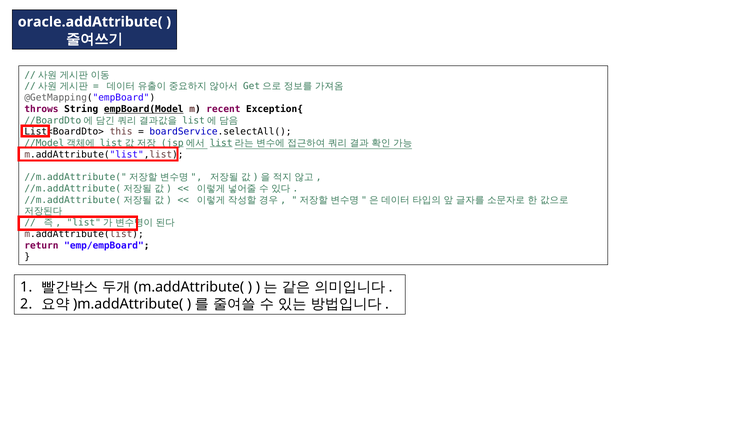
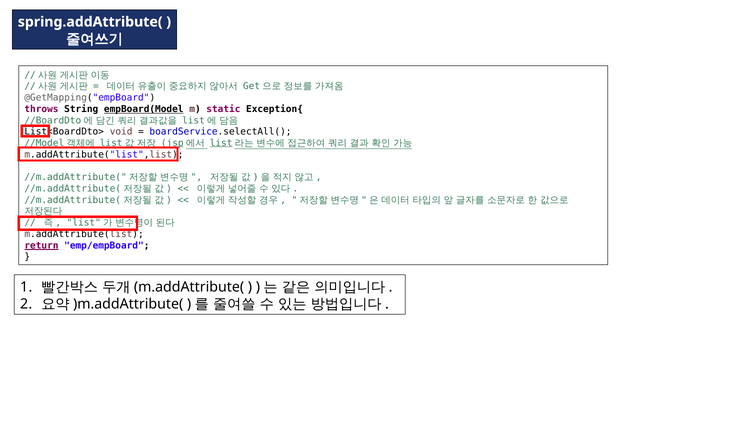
oracle.addAttribute(: oracle.addAttribute( -> spring.addAttribute( (90, 22)
recent: recent -> static (223, 109)
this: this -> void (121, 132)
return underline: none -> present (41, 245)
